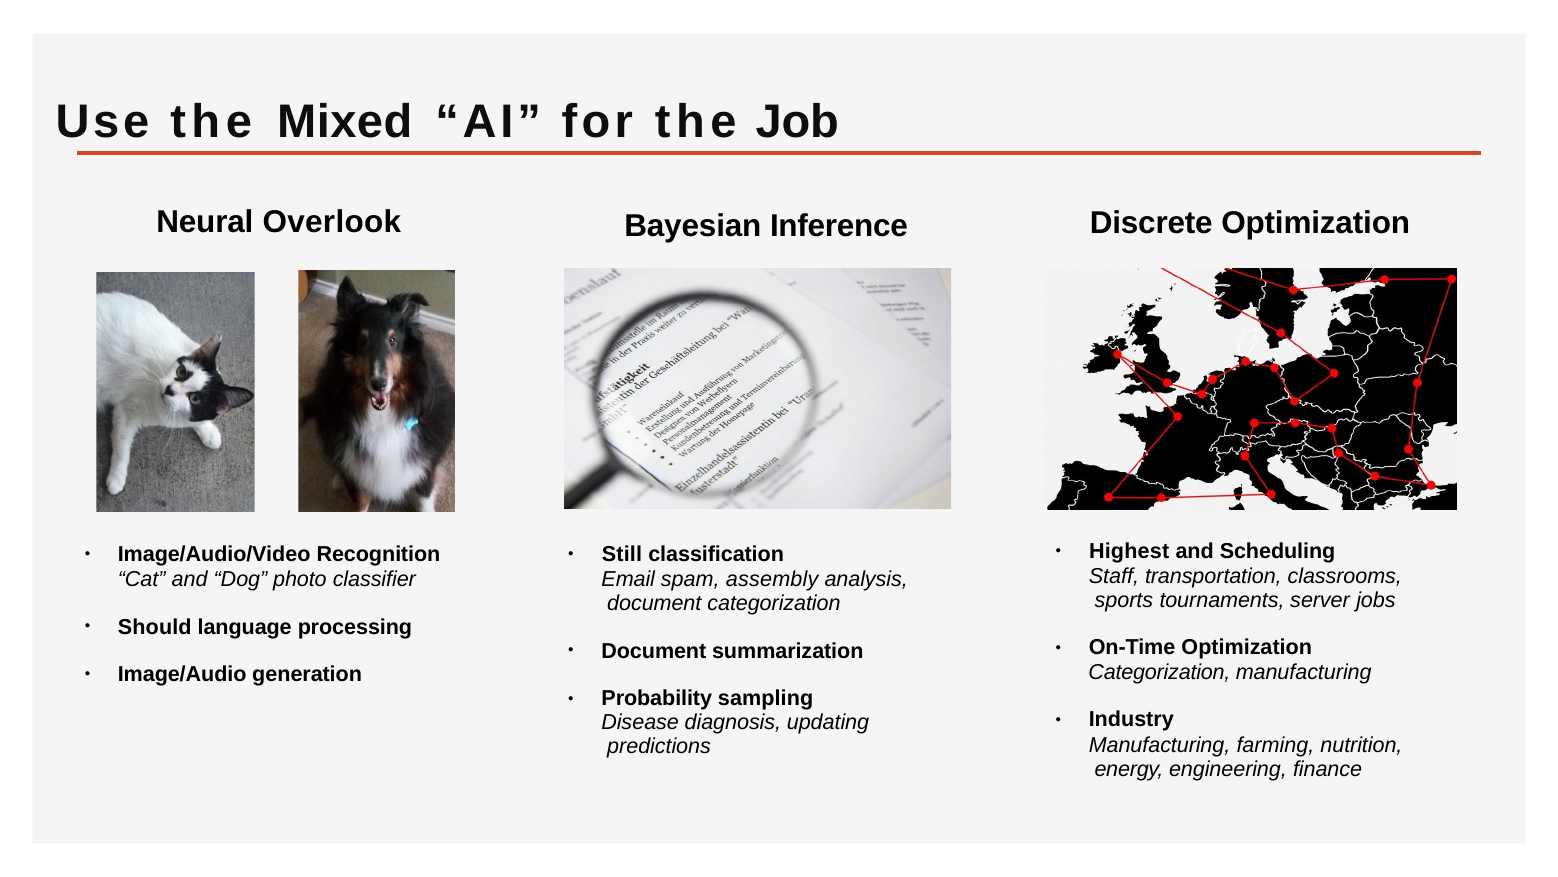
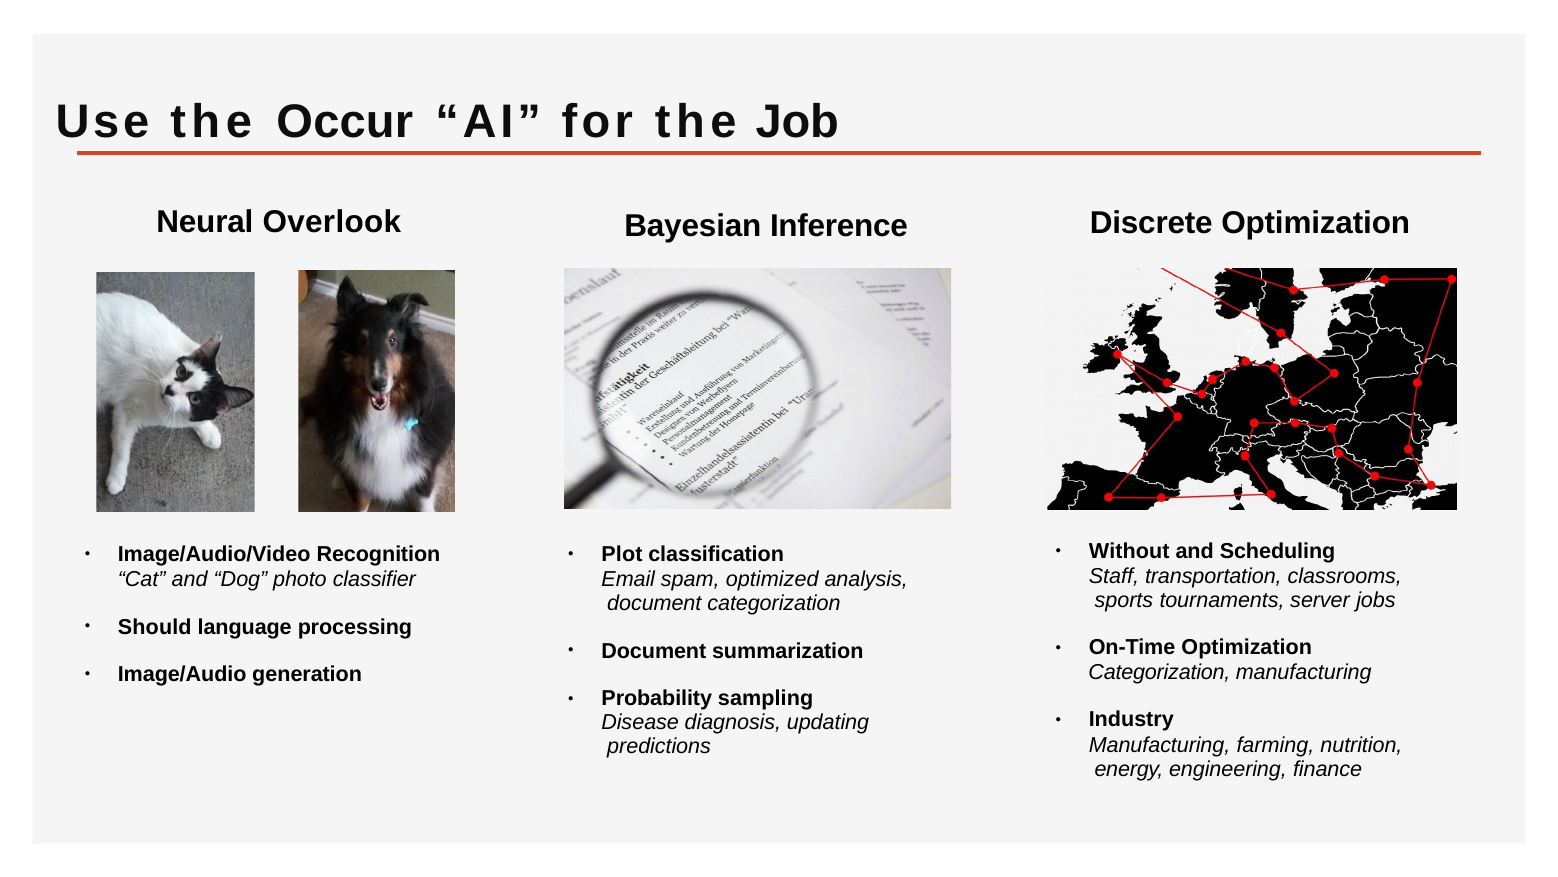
Mixed: Mixed -> Occur (345, 122)
Highest: Highest -> Without (1129, 551)
Still: Still -> Plot (622, 554)
assembly: assembly -> optimized (772, 579)
